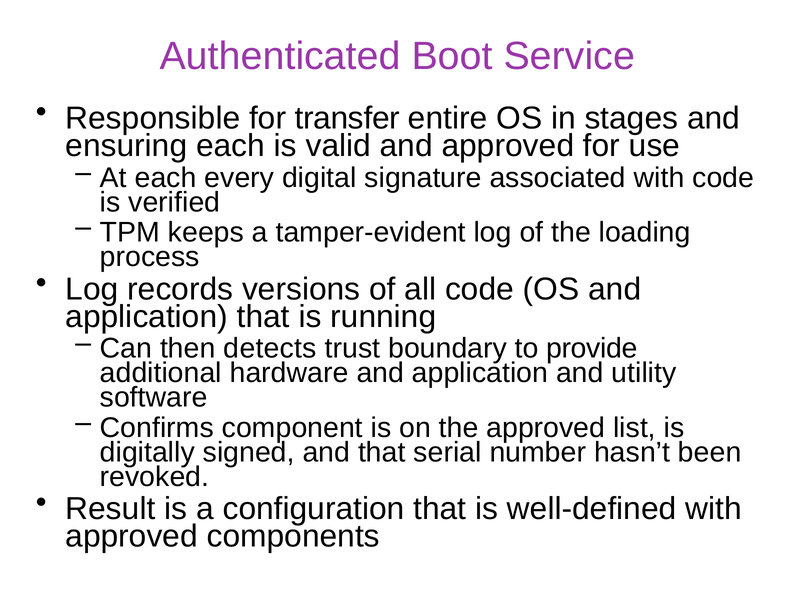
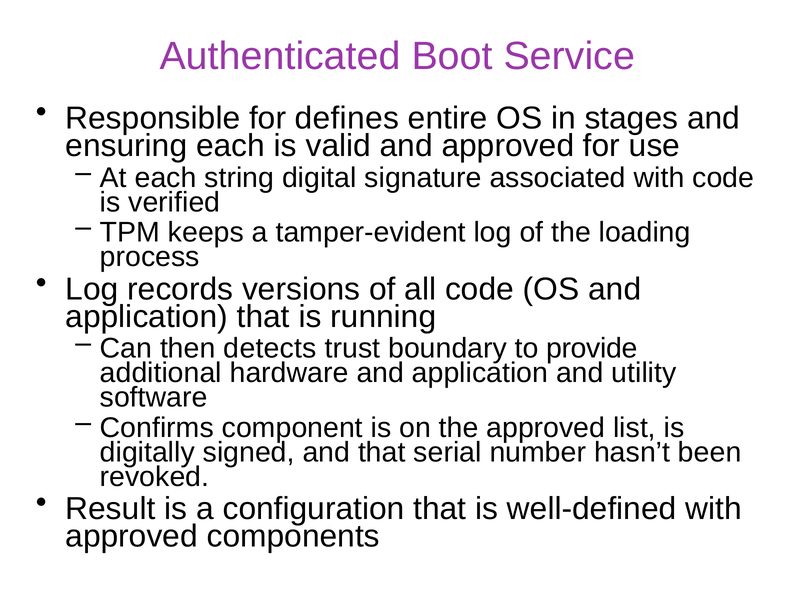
transfer: transfer -> defines (347, 119)
every: every -> string (239, 178)
